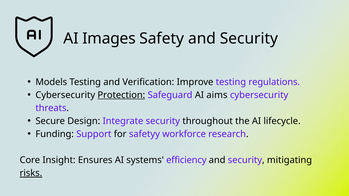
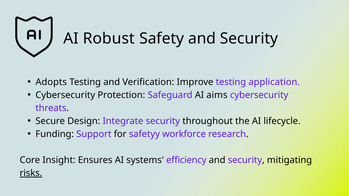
Images: Images -> Robust (109, 39)
Models: Models -> Adopts (51, 82)
regulations: regulations -> application (274, 82)
Protection underline: present -> none (121, 95)
